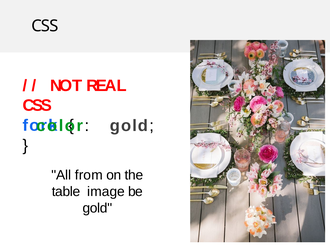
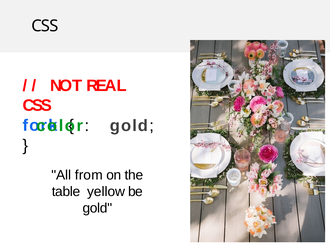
image: image -> yellow (106, 192)
